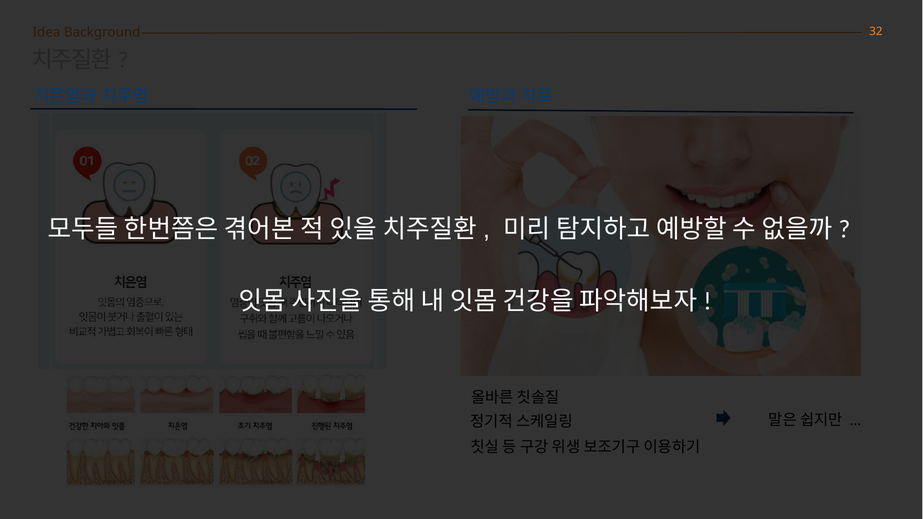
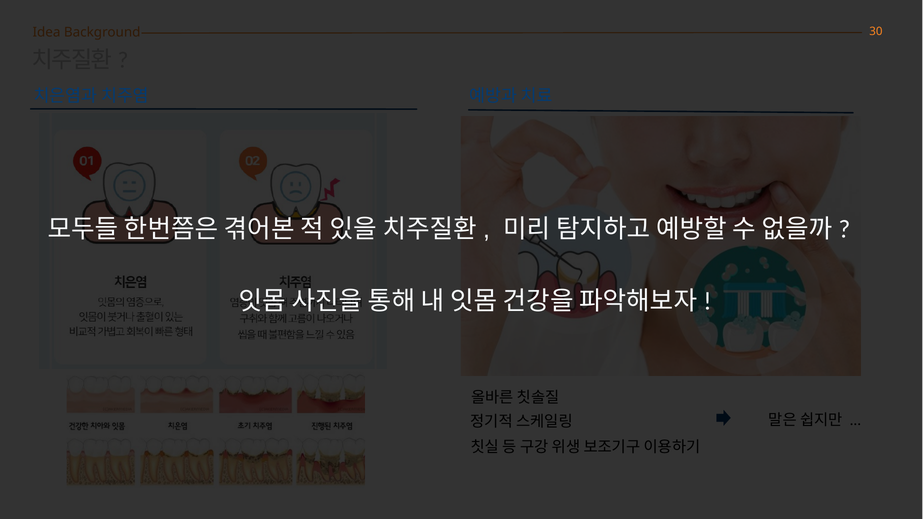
32: 32 -> 30 (876, 31)
